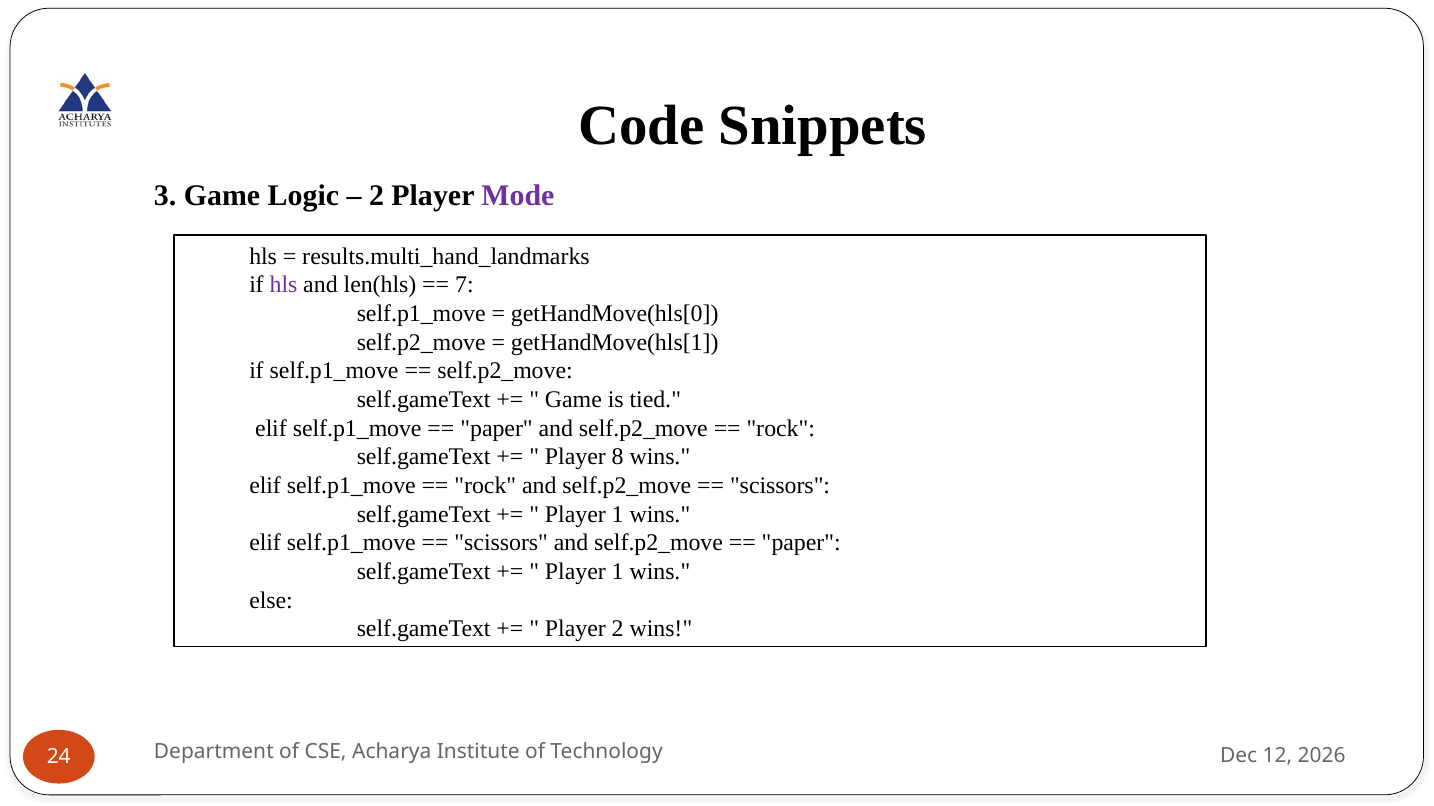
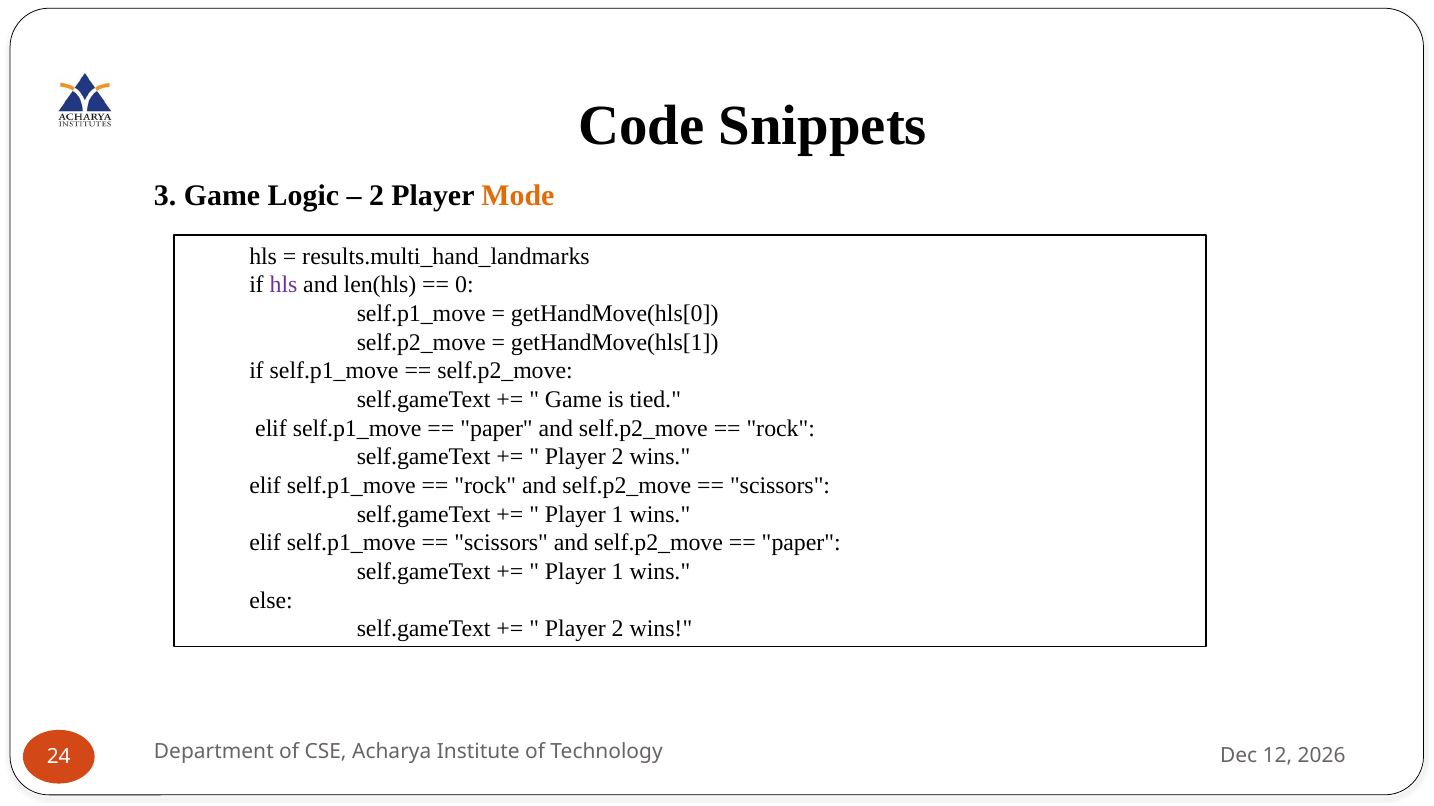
Mode colour: purple -> orange (518, 196)
7: 7 -> 0 (464, 285)
8: 8 -> 2 (618, 457)
